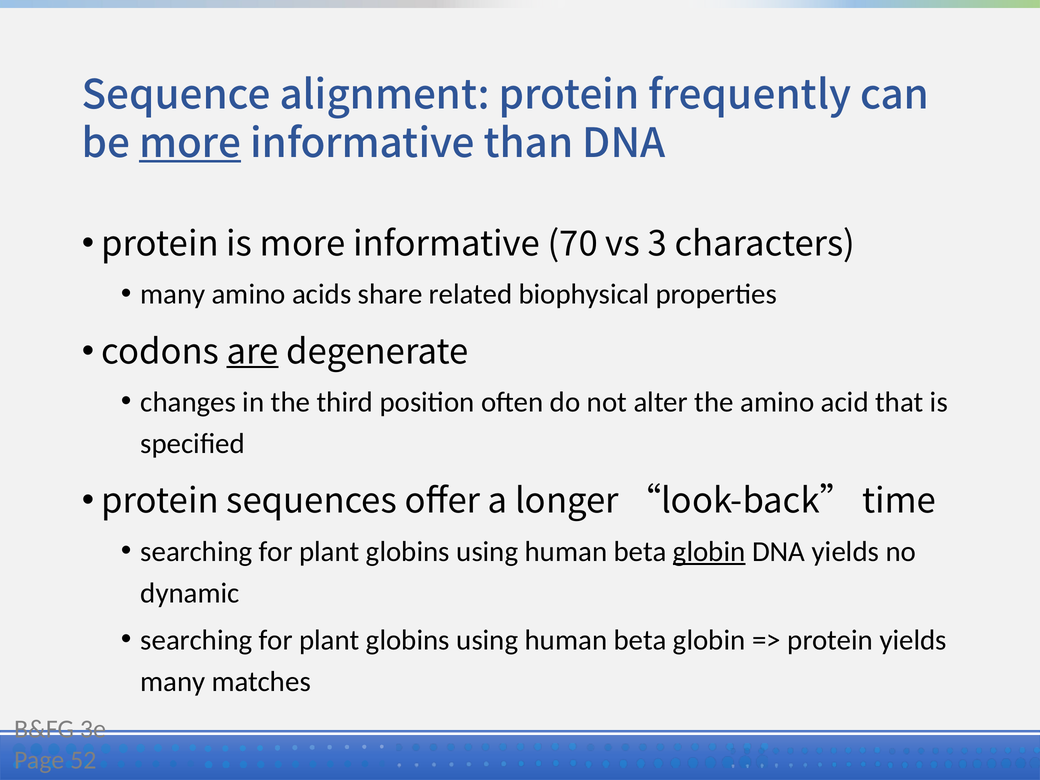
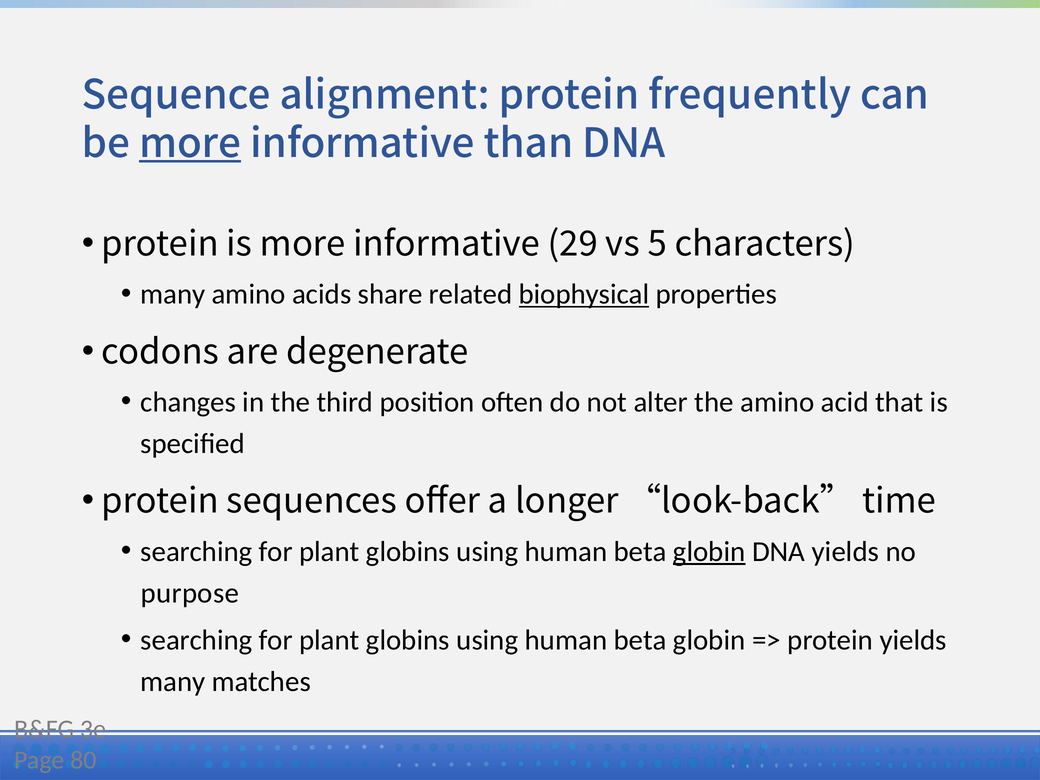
70: 70 -> 29 (573, 244)
3: 3 -> 5 (657, 244)
biophysical underline: none -> present (584, 294)
are underline: present -> none (253, 352)
dynamic: dynamic -> purpose (190, 593)
52: 52 -> 80 (83, 760)
